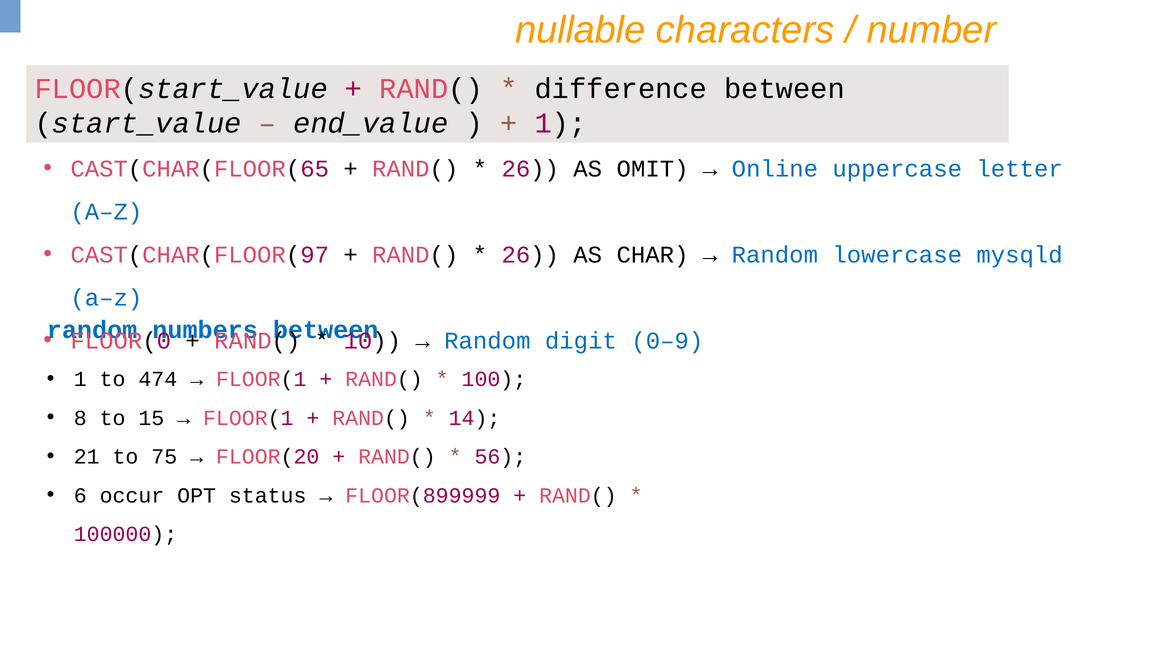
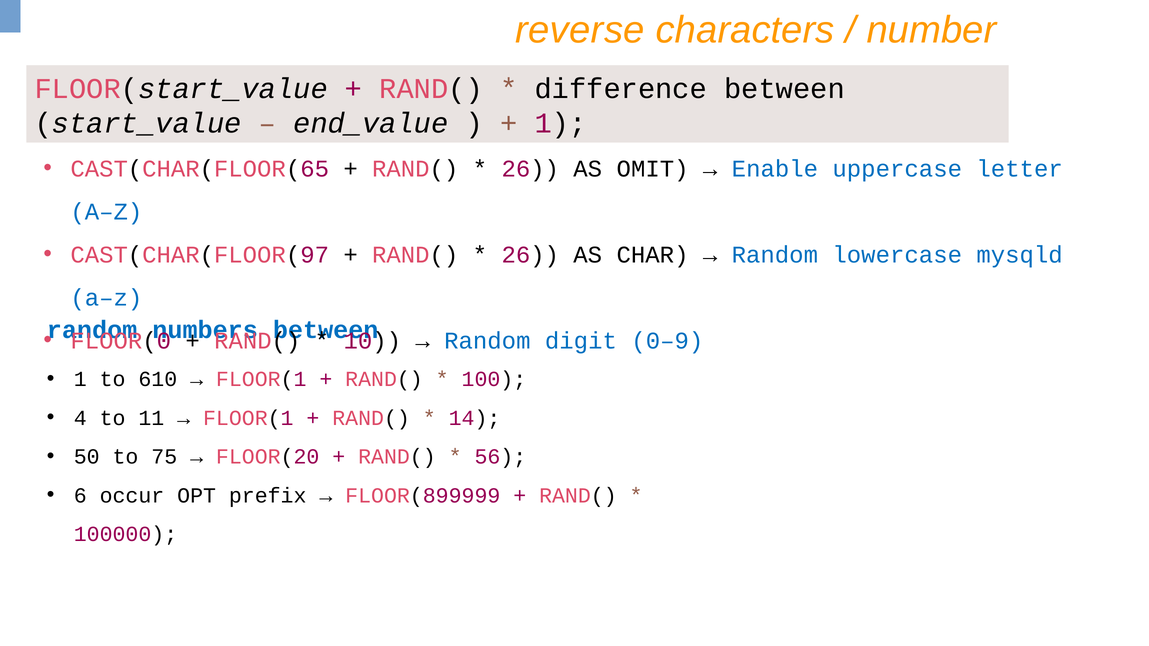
nullable: nullable -> reverse (580, 30)
Online: Online -> Enable (775, 169)
474: 474 -> 610 (158, 379)
8: 8 -> 4 (80, 418)
15: 15 -> 11 (151, 418)
21: 21 -> 50 (87, 457)
status: status -> prefix (268, 496)
